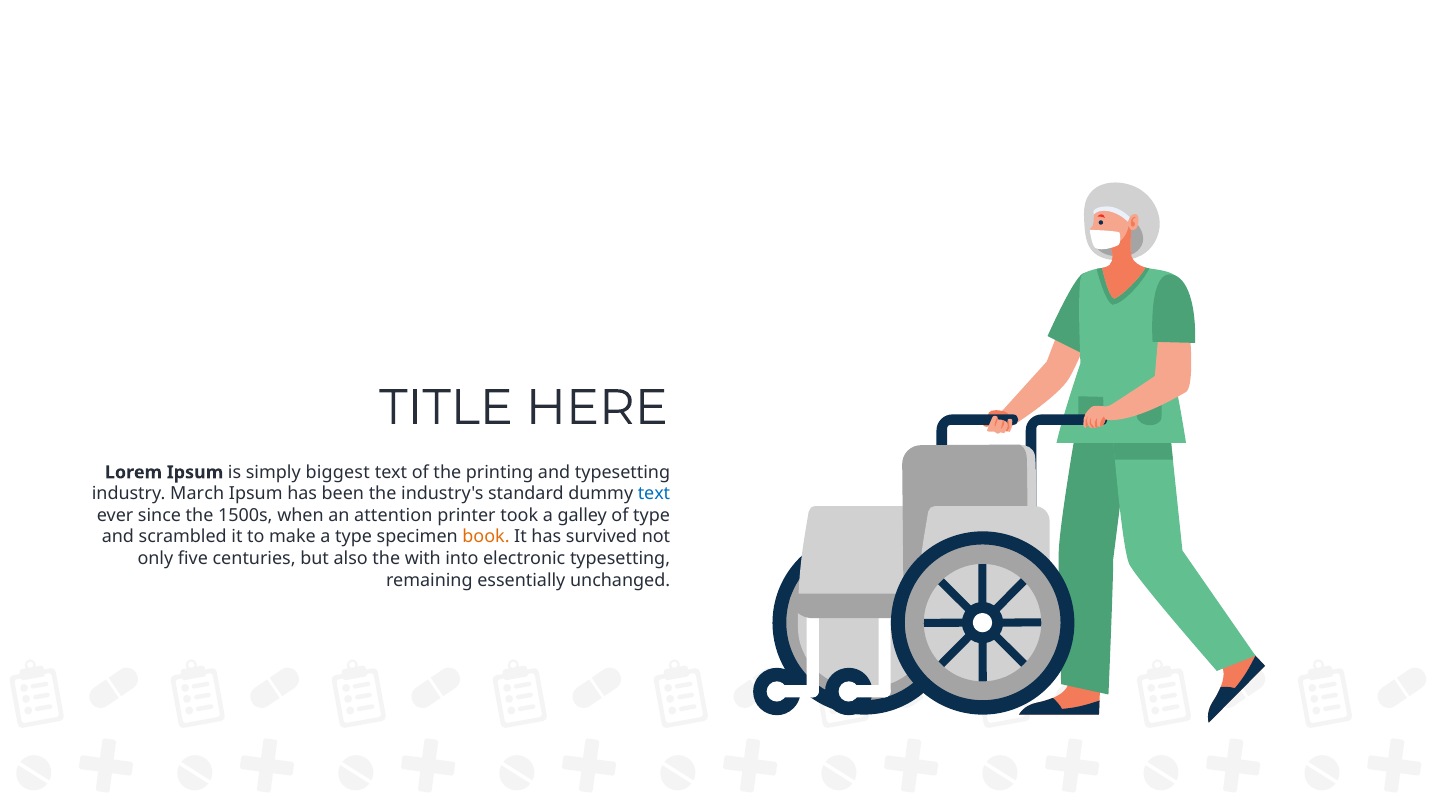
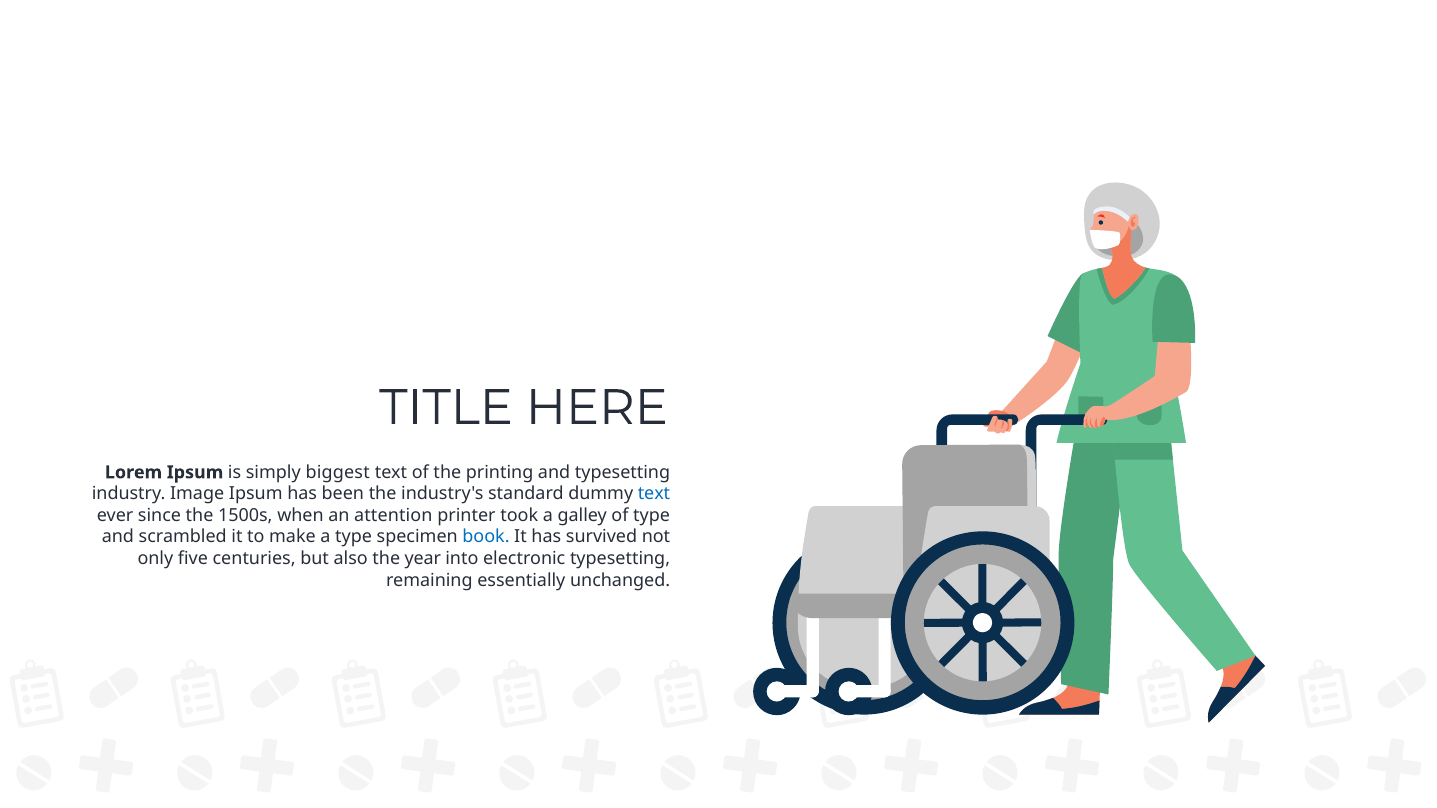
March: March -> Image (197, 494)
book colour: orange -> blue (486, 537)
with: with -> year (423, 559)
